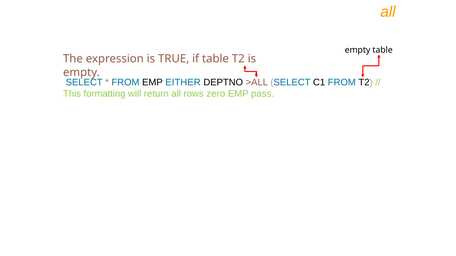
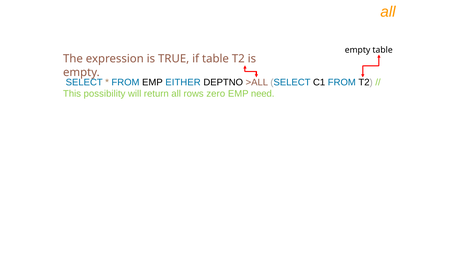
formatting: formatting -> possibility (105, 94)
pass: pass -> need (263, 94)
